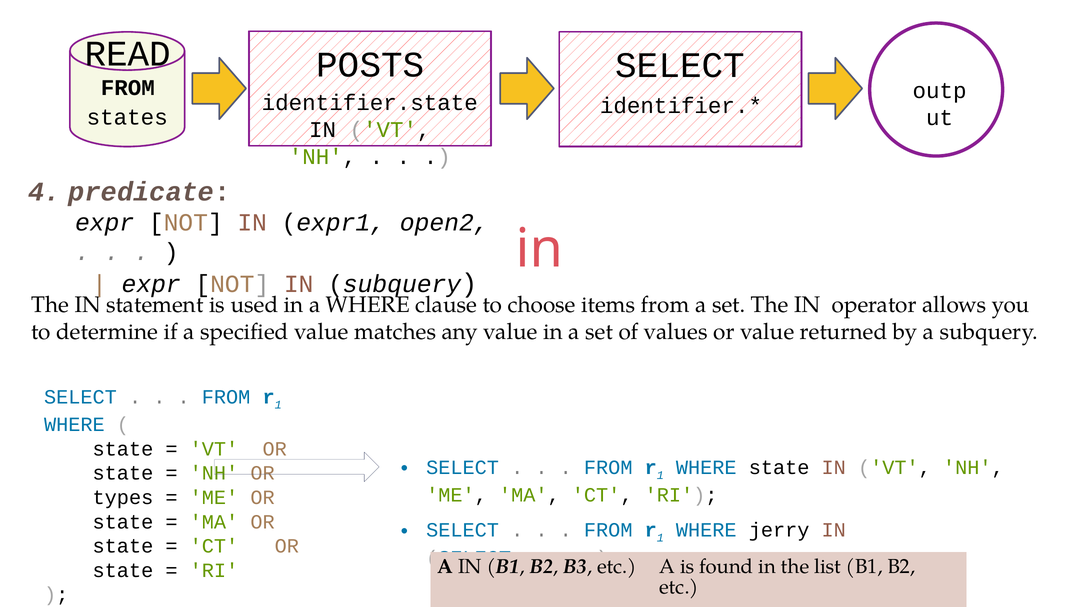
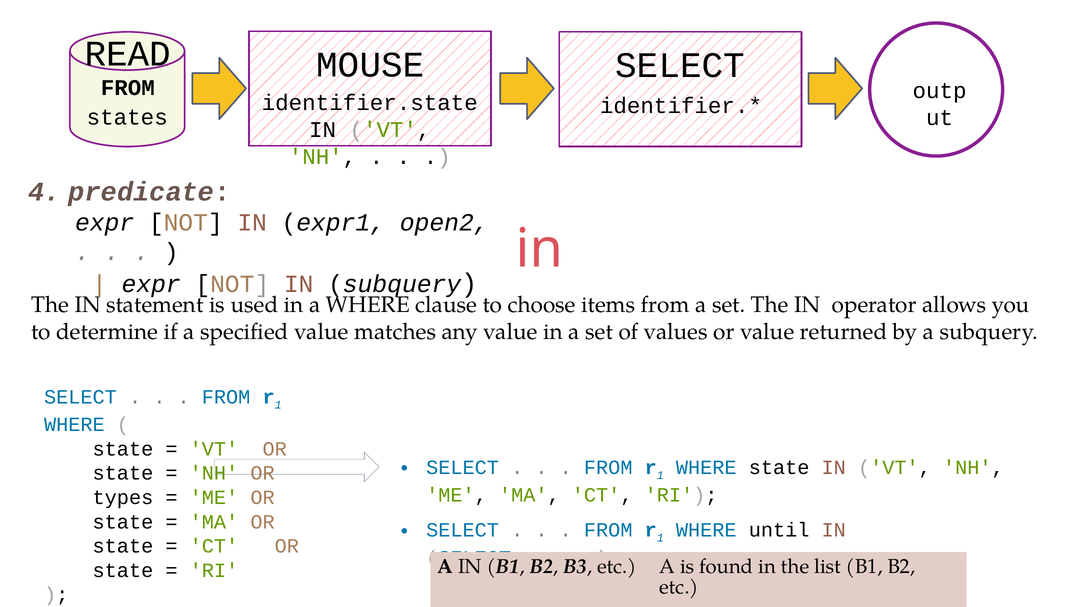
POSTS: POSTS -> MOUSE (370, 65)
jerry: jerry -> until (779, 530)
